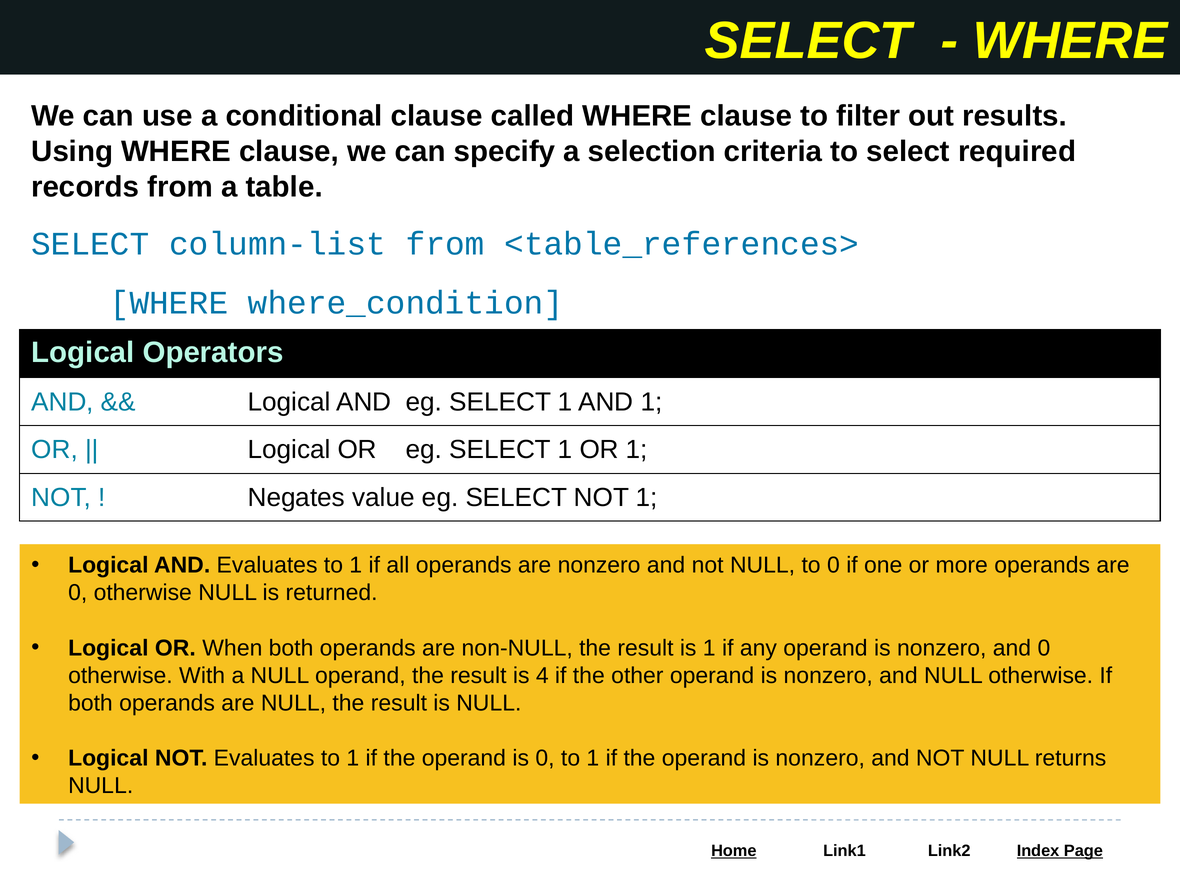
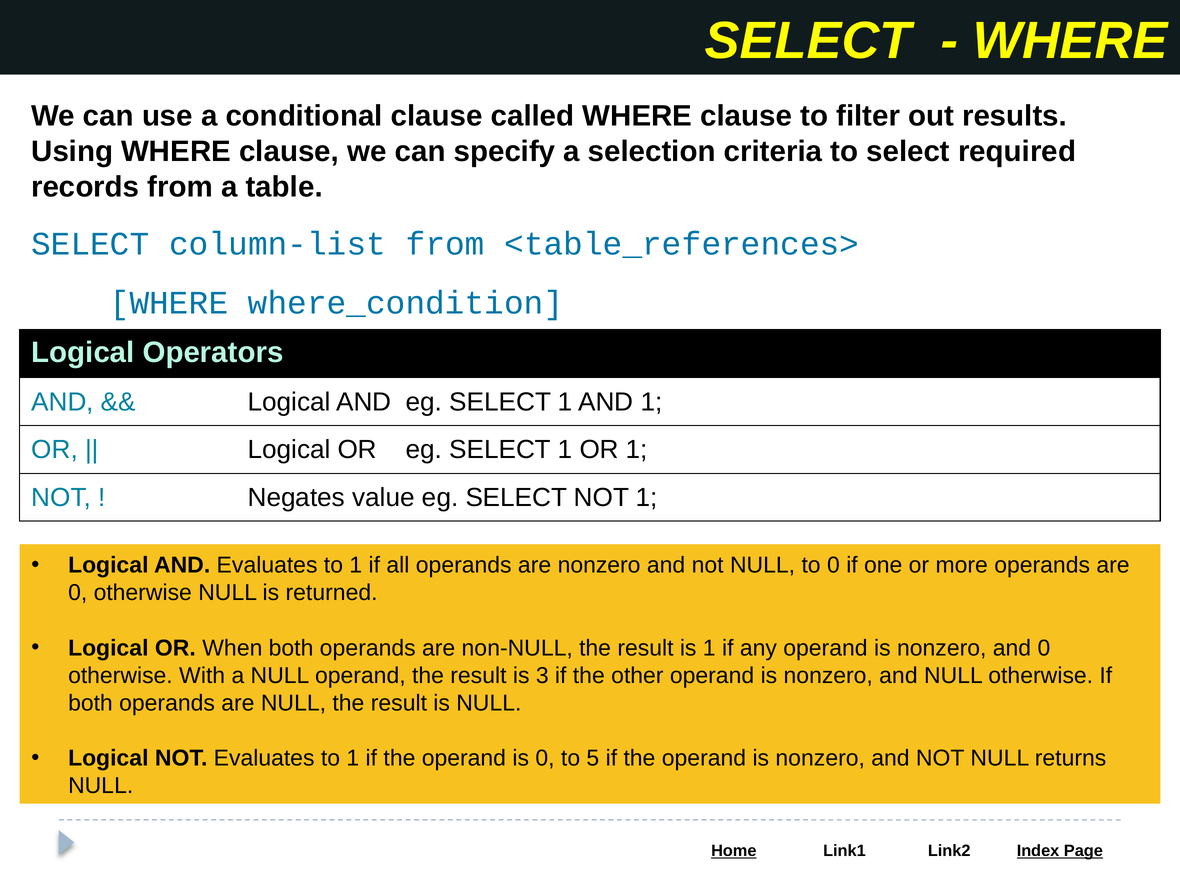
4: 4 -> 3 (542, 676)
0 to 1: 1 -> 5 (593, 758)
